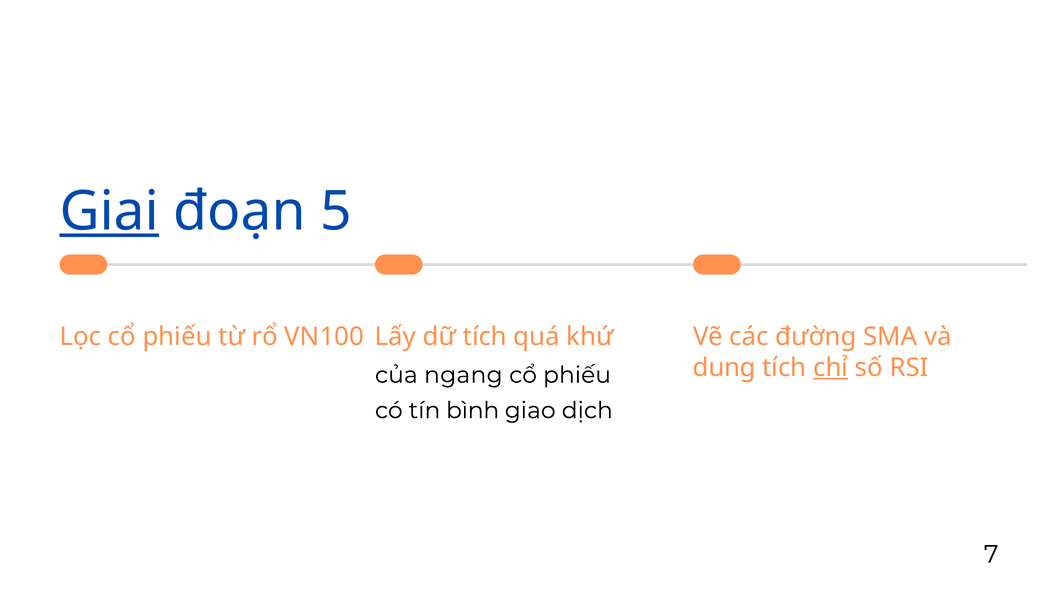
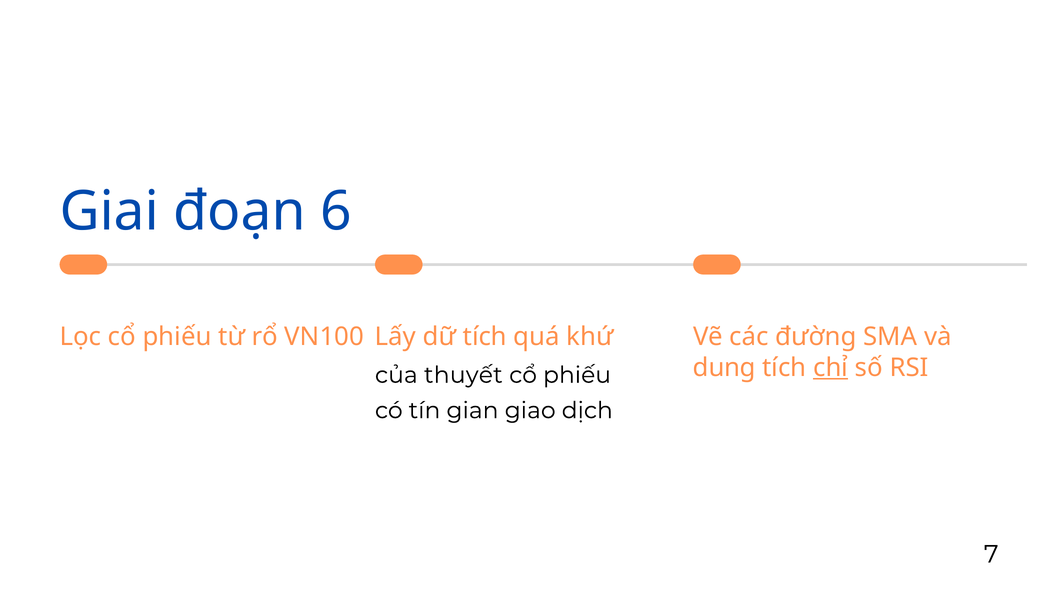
Giai underline: present -> none (109, 211)
5: 5 -> 6 (336, 211)
ngang: ngang -> thuyết (463, 375)
bình: bình -> gian (473, 410)
